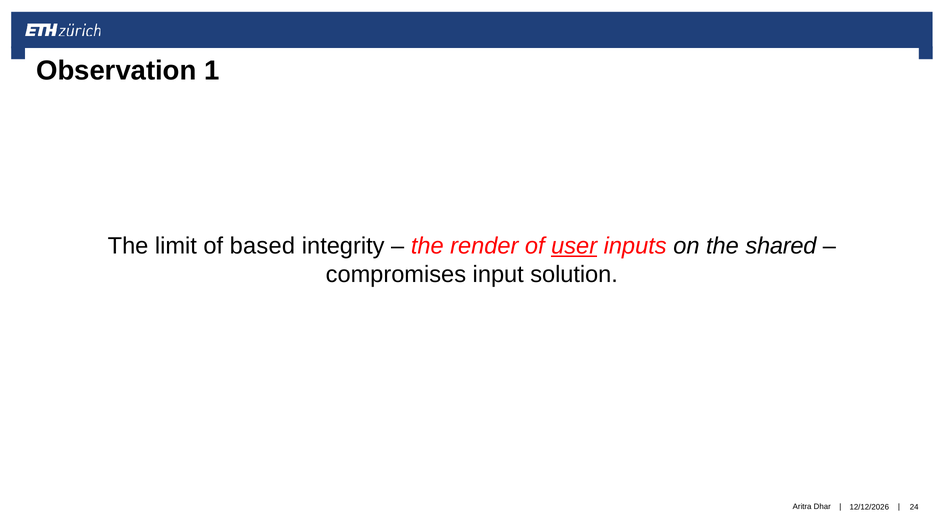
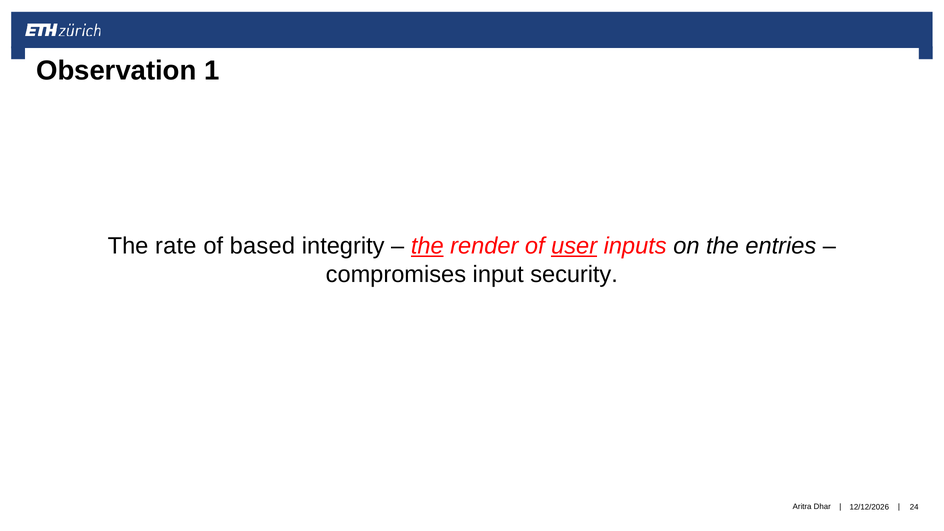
limit: limit -> rate (176, 246)
the underline: none -> present (427, 246)
shared: shared -> entries (781, 246)
solution: solution -> security (574, 274)
